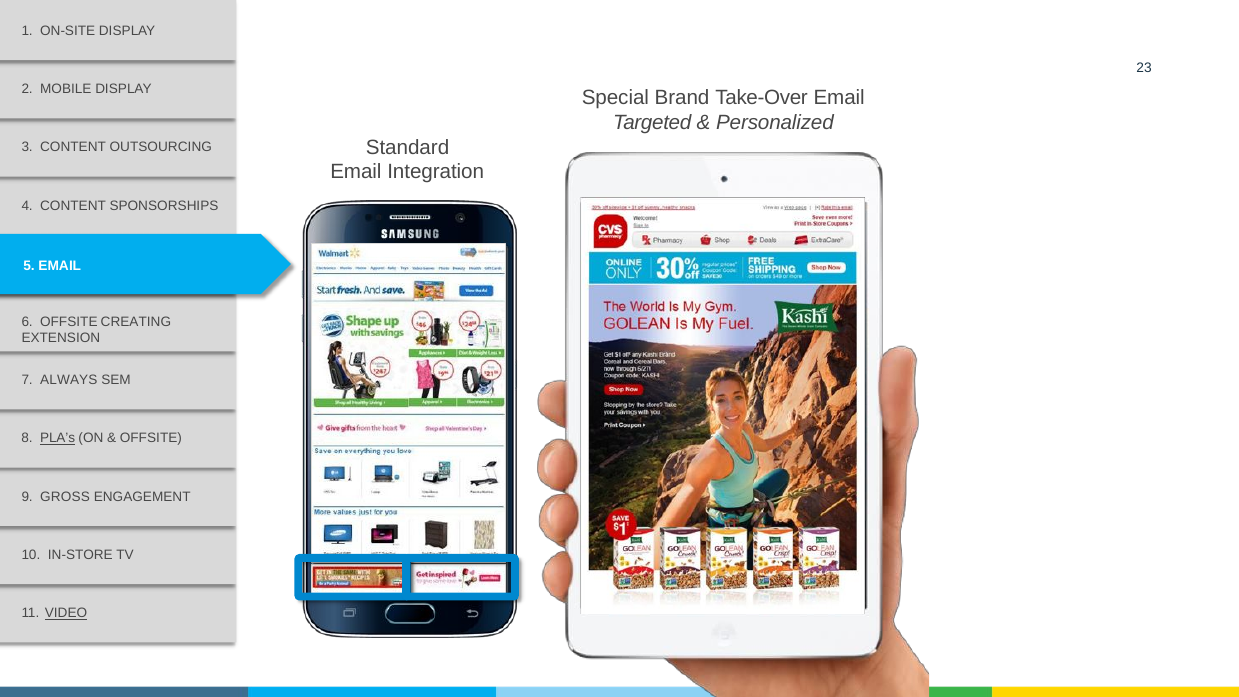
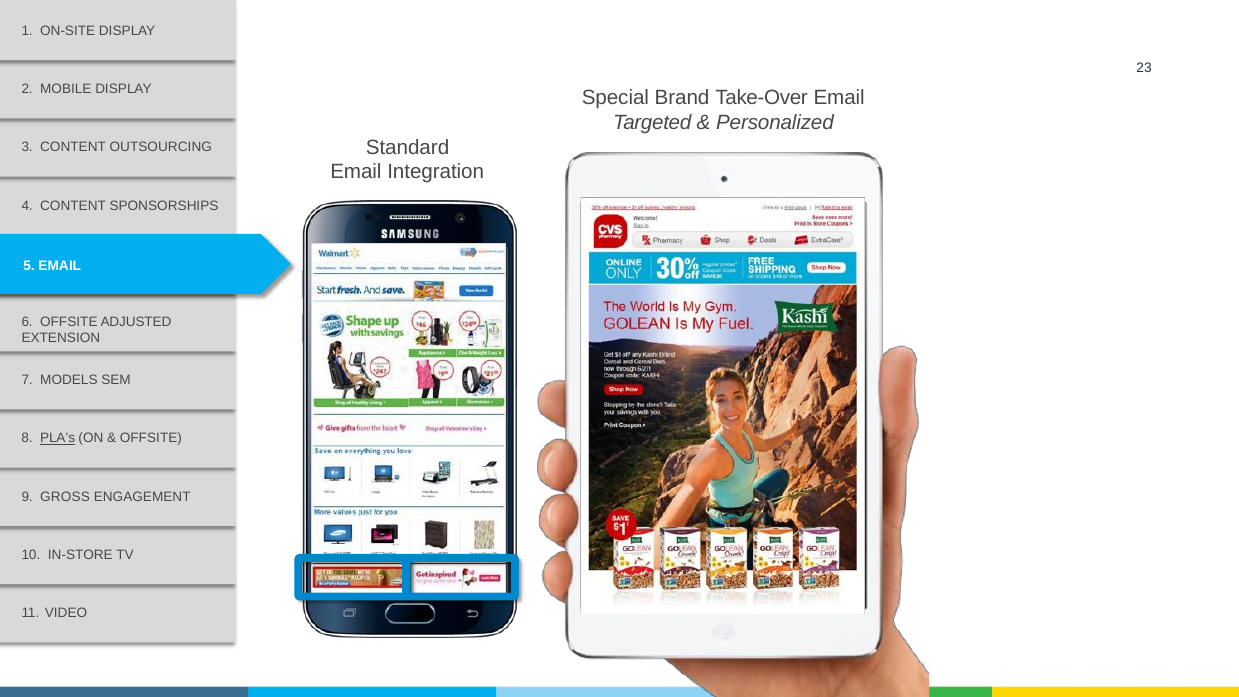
CREATING: CREATING -> ADJUSTED (136, 322)
ALWAYS: ALWAYS -> MODELS (69, 380)
VIDEO underline: present -> none (66, 613)
